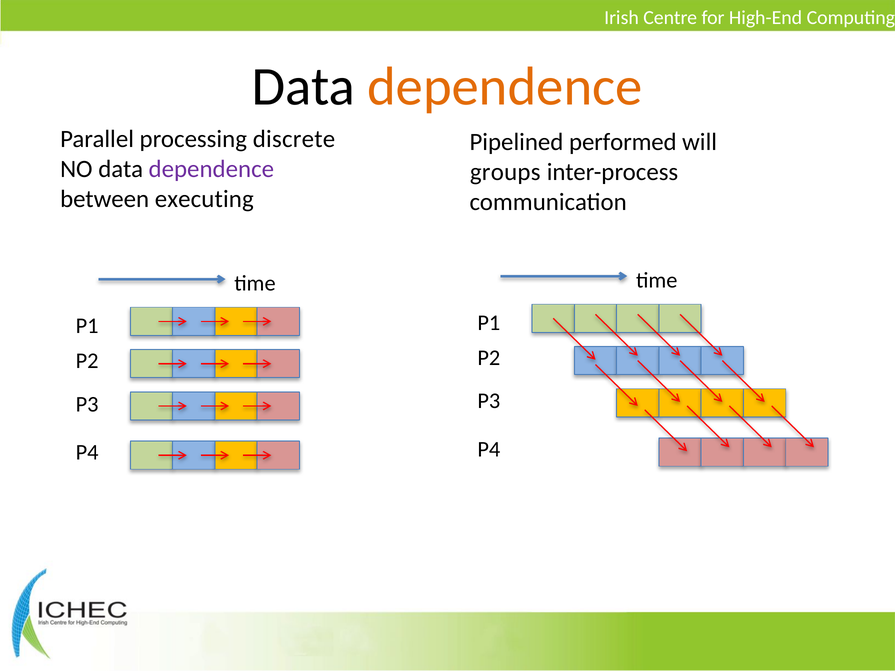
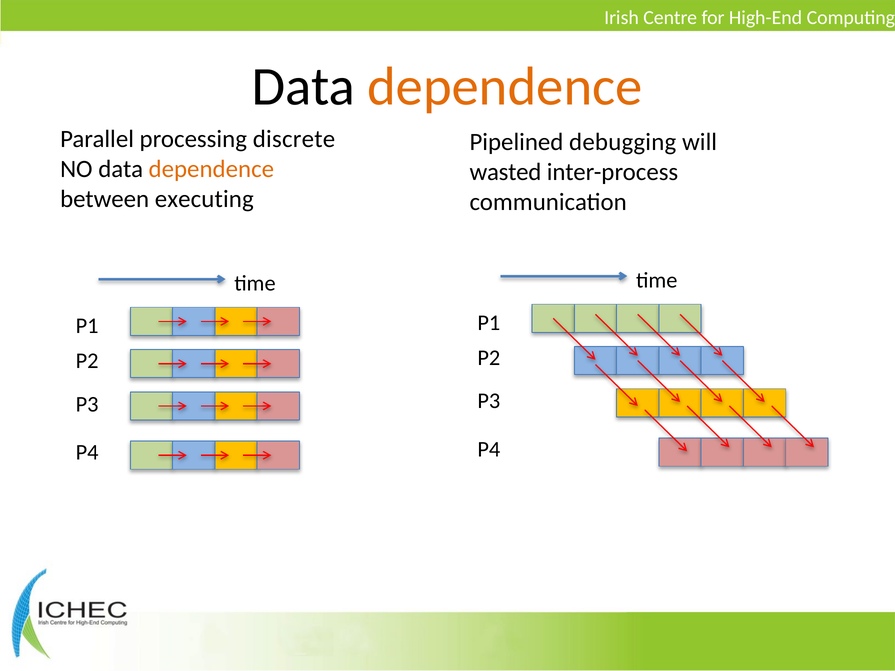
performed: performed -> debugging (623, 142)
dependence colour: purple -> orange (211, 169)
groups: groups -> wasted (505, 172)
